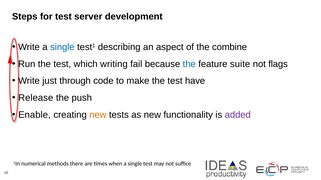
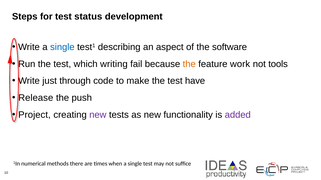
server: server -> status (88, 17)
combine: combine -> software (230, 47)
the colour: blue -> orange (189, 64)
suite: suite -> work (240, 64)
flags: flags -> tools (278, 64)
Enable: Enable -> Project (34, 115)
new colour: orange -> purple (98, 115)
